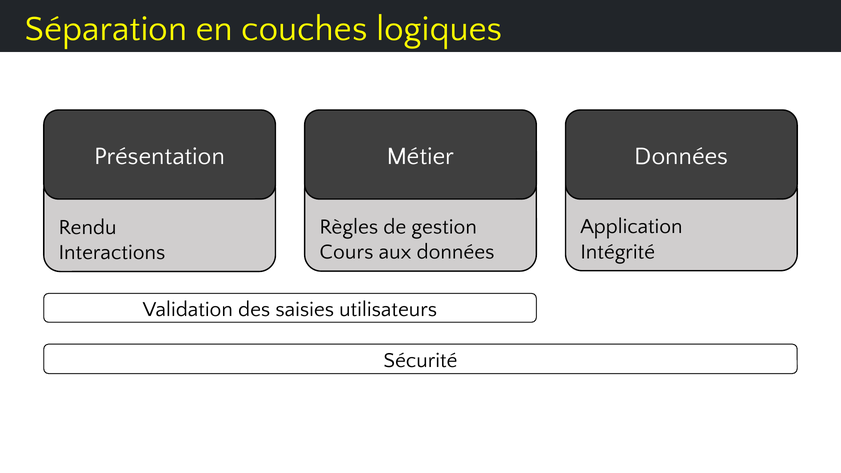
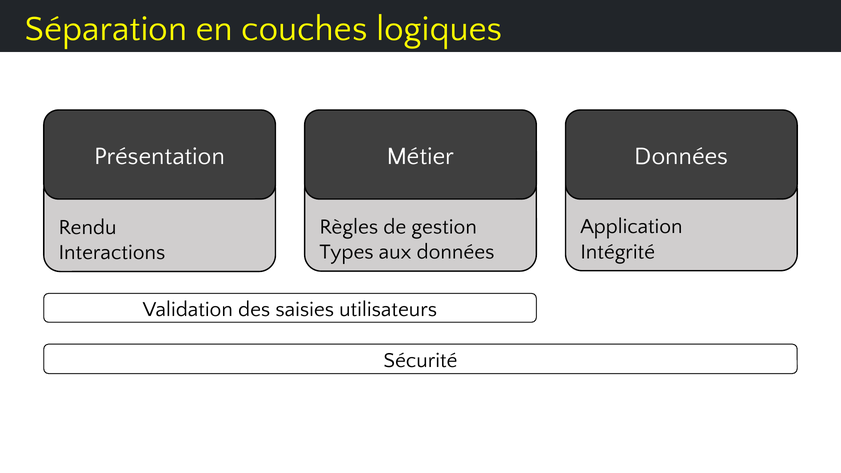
Cours: Cours -> Types (347, 252)
